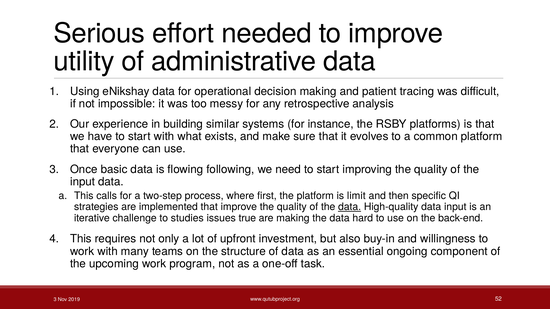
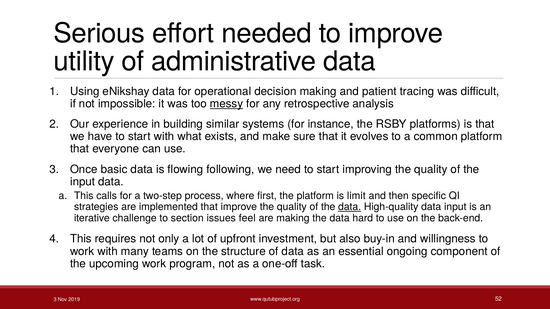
messy underline: none -> present (227, 104)
studies: studies -> section (187, 218)
true: true -> feel (247, 218)
